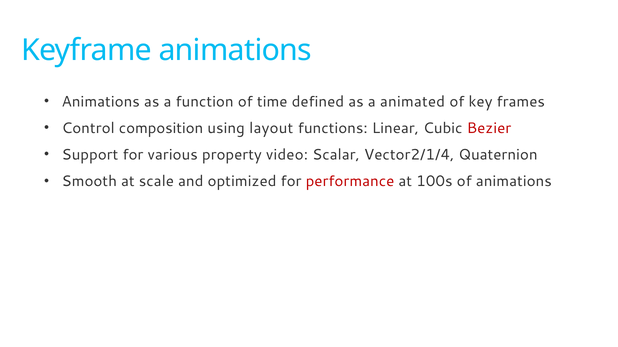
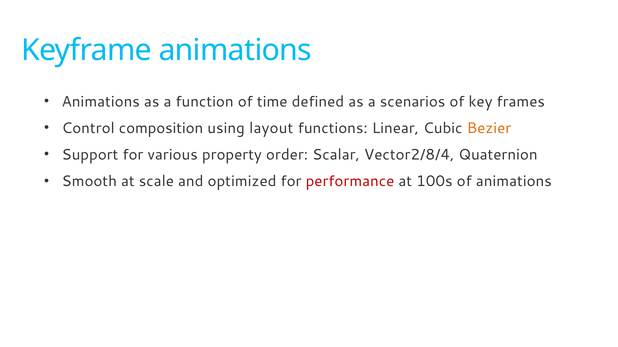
animated: animated -> scenarios (413, 102)
Bezier colour: red -> orange (489, 128)
video: video -> order (287, 155)
Vector2/1/4: Vector2/1/4 -> Vector2/8/4 (409, 155)
